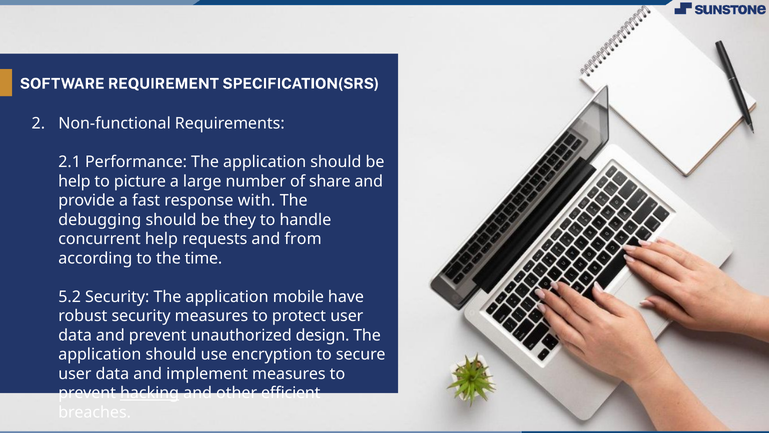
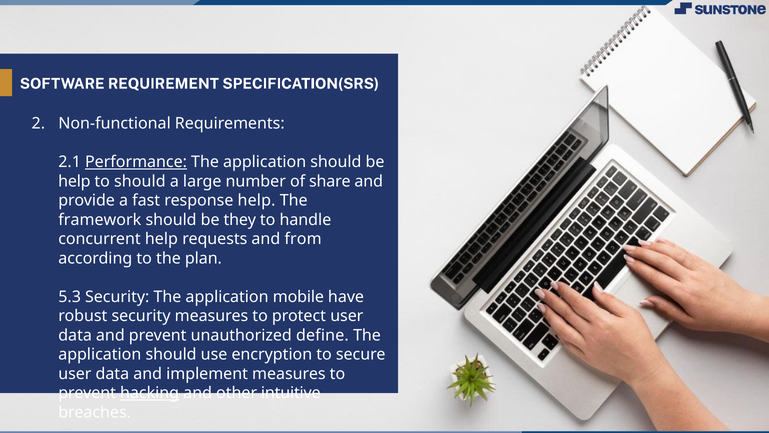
Performance underline: none -> present (136, 162)
to picture: picture -> should (140, 181)
response with: with -> help (257, 200)
debugging: debugging -> framework (100, 220)
time: time -> plan (203, 258)
5.2: 5.2 -> 5.3 (70, 297)
design: design -> define (322, 335)
efficient: efficient -> intuitive (291, 393)
